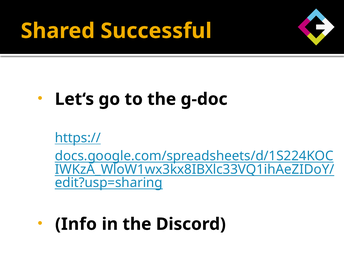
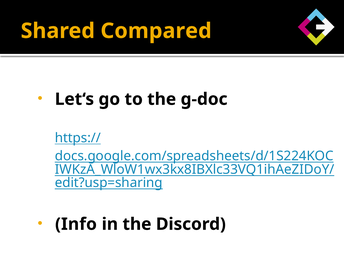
Successful: Successful -> Compared (156, 31)
